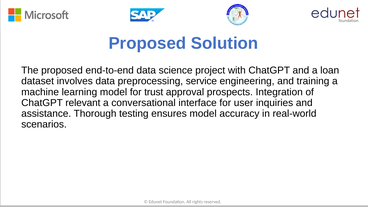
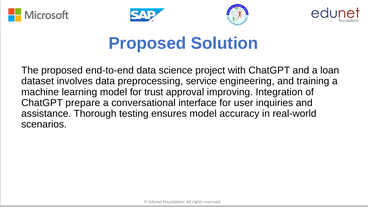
prospects: prospects -> improving (230, 92)
relevant: relevant -> prepare (83, 103)
